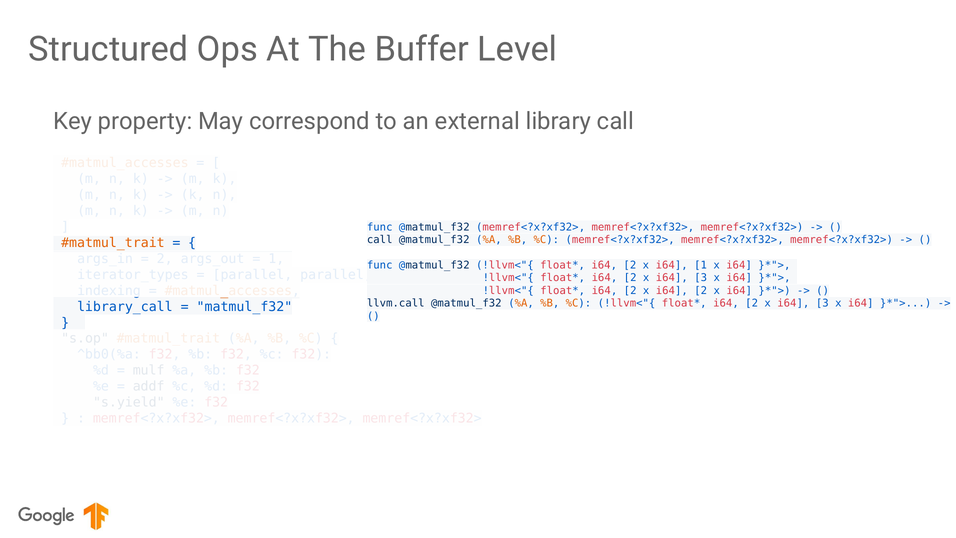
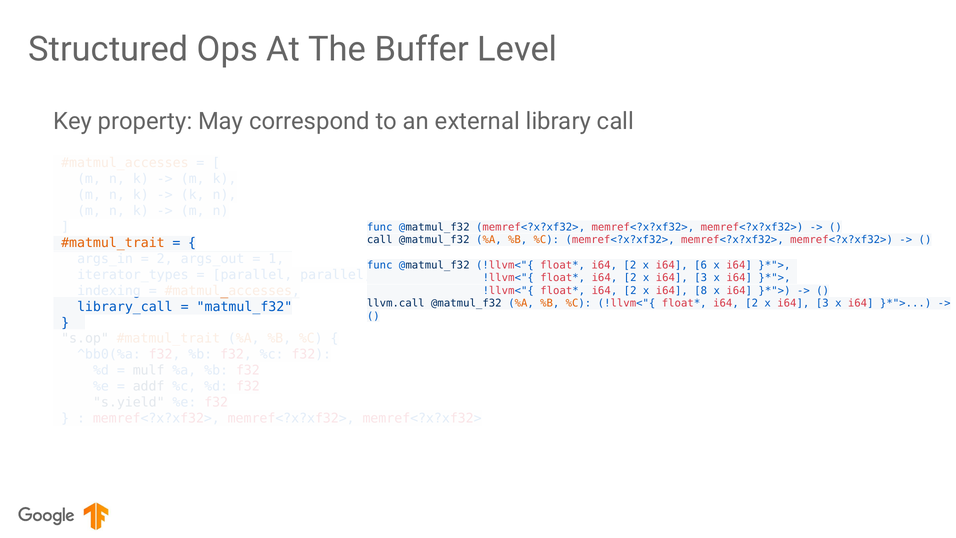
i64 1: 1 -> 6 (701, 265)
x i64 2: 2 -> 8 (701, 291)
